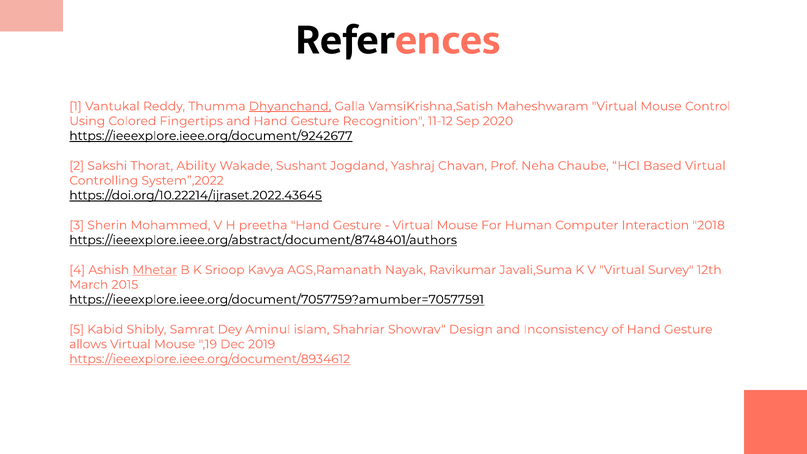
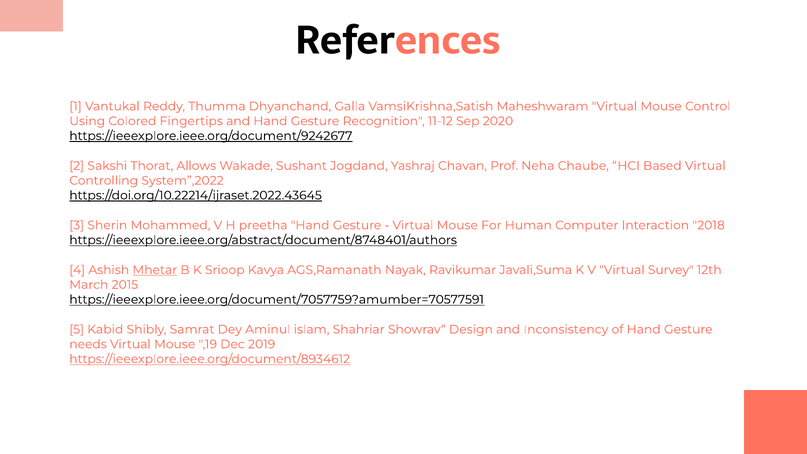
Dhyanchand underline: present -> none (290, 106)
Ability: Ability -> Allows (196, 166)
allows: allows -> needs (88, 344)
